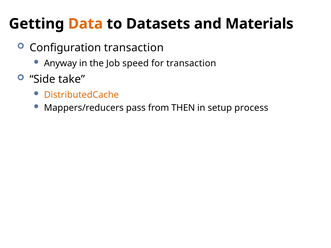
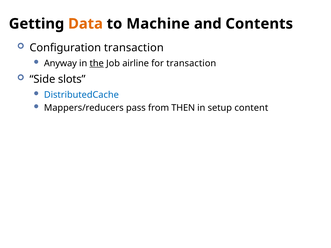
Datasets: Datasets -> Machine (158, 24)
Materials: Materials -> Contents (259, 24)
the underline: none -> present (97, 63)
speed: speed -> airline (136, 63)
take: take -> slots (72, 79)
DistributedCache colour: orange -> blue (81, 95)
process: process -> content (251, 108)
